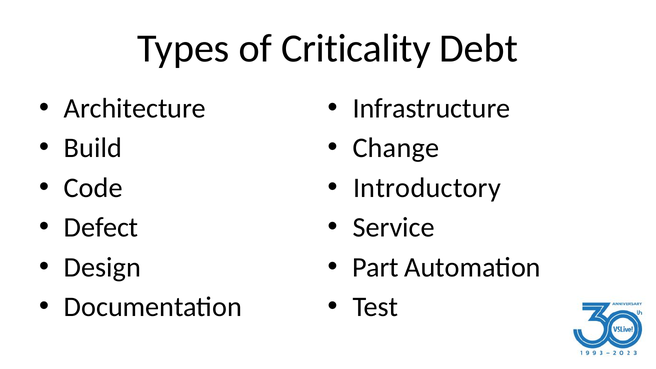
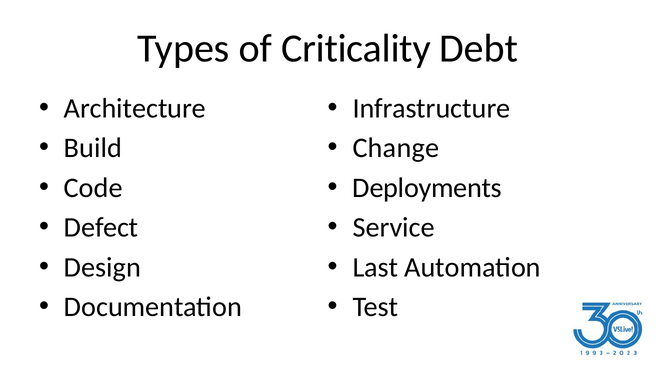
Introductory: Introductory -> Deployments (427, 188)
Part: Part -> Last (375, 267)
